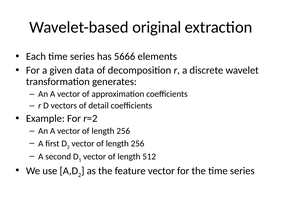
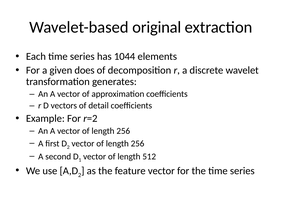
5666: 5666 -> 1044 (125, 56)
data: data -> does (85, 70)
